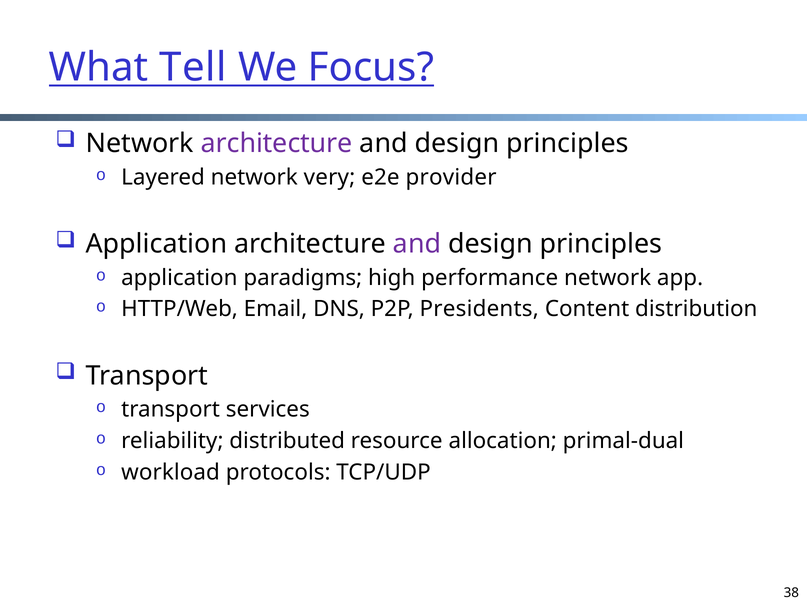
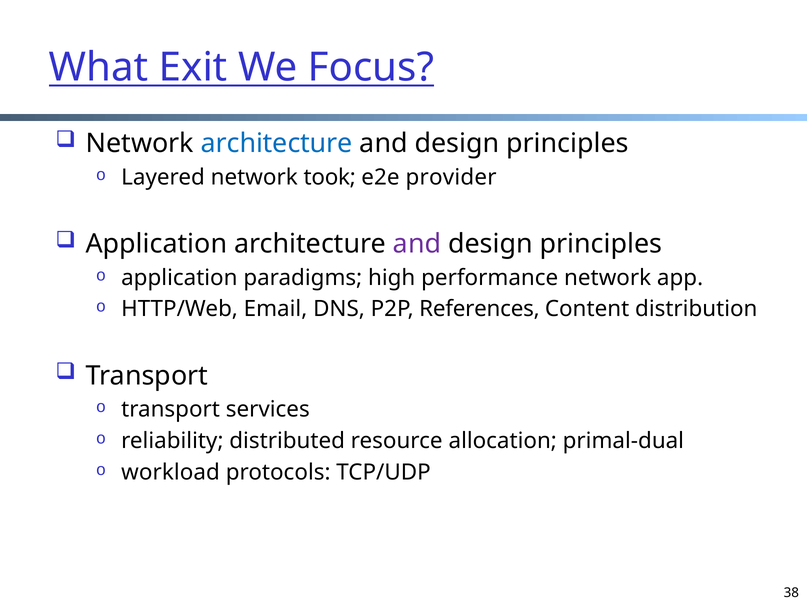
Tell: Tell -> Exit (193, 67)
architecture colour: purple -> blue (277, 143)
very: very -> took (330, 177)
Presidents: Presidents -> References (479, 309)
